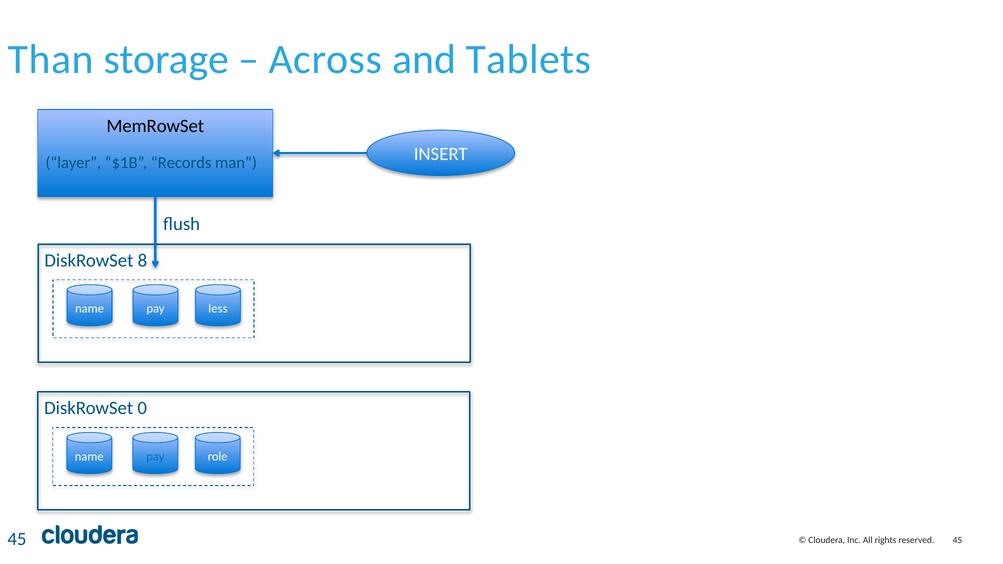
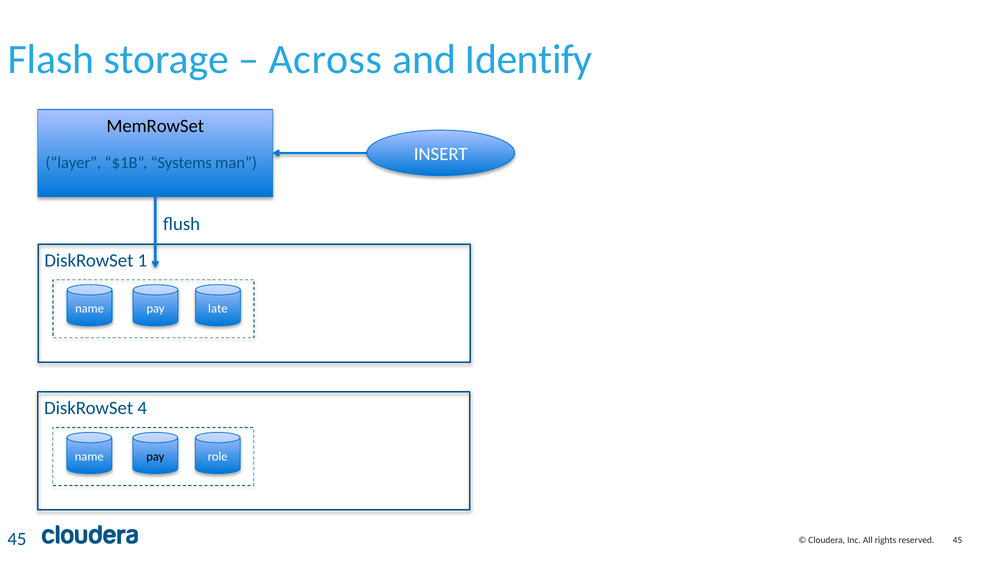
Than: Than -> Flash (51, 59)
Tablets: Tablets -> Identify (529, 59)
Records: Records -> Systems (181, 163)
8: 8 -> 1 (142, 260)
less: less -> late (218, 309)
0: 0 -> 4 (142, 408)
pay colour: blue -> black (155, 457)
